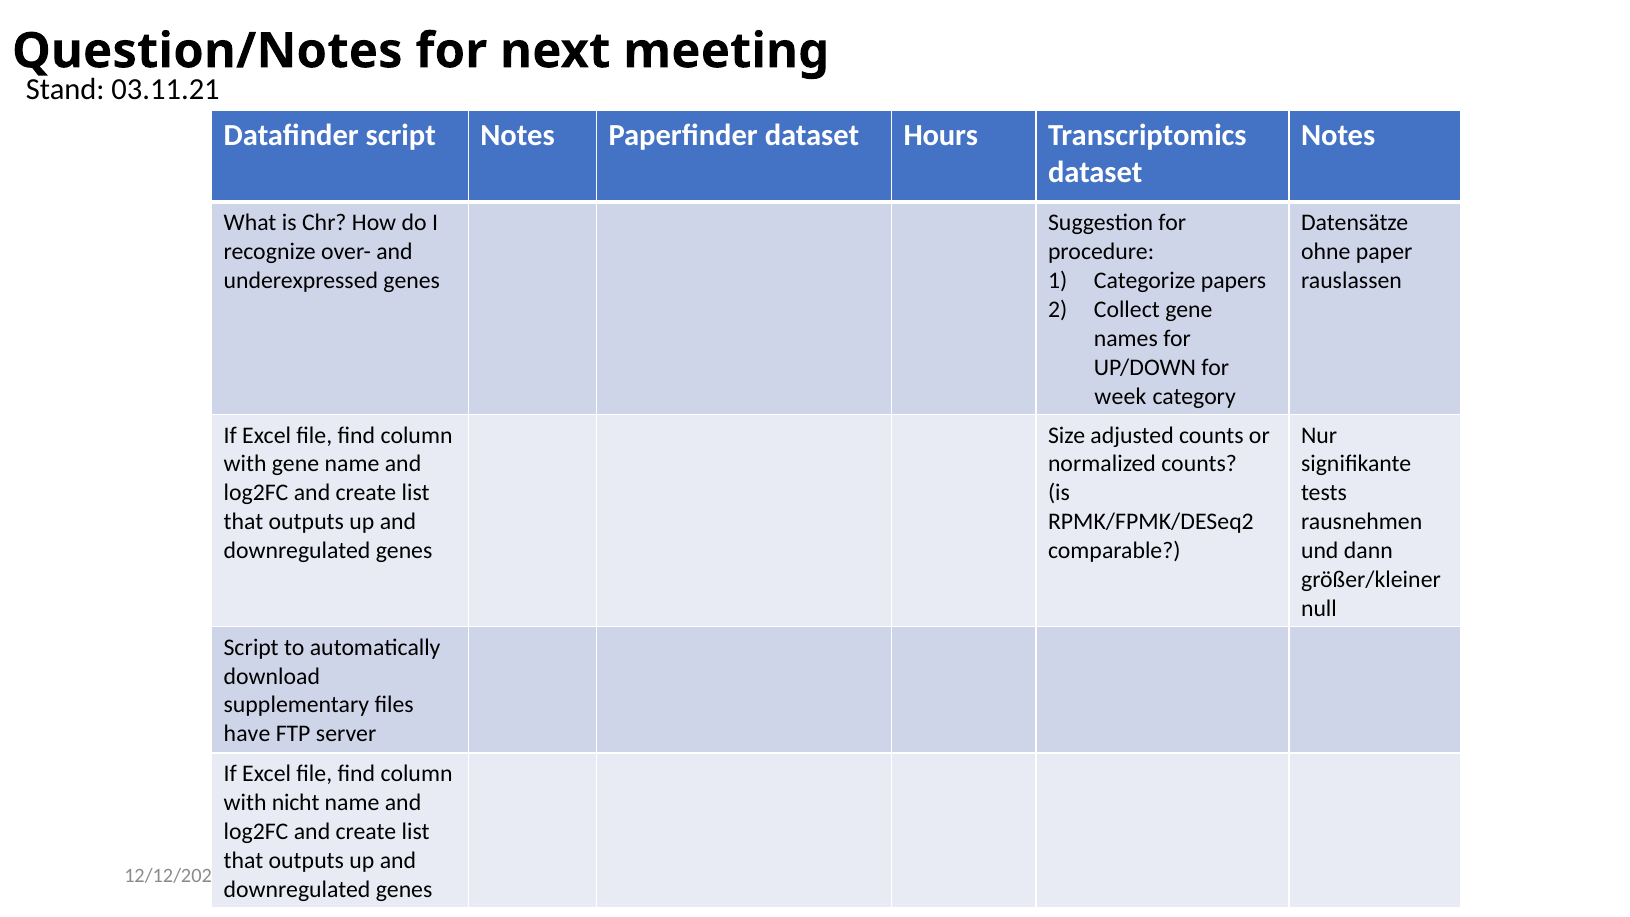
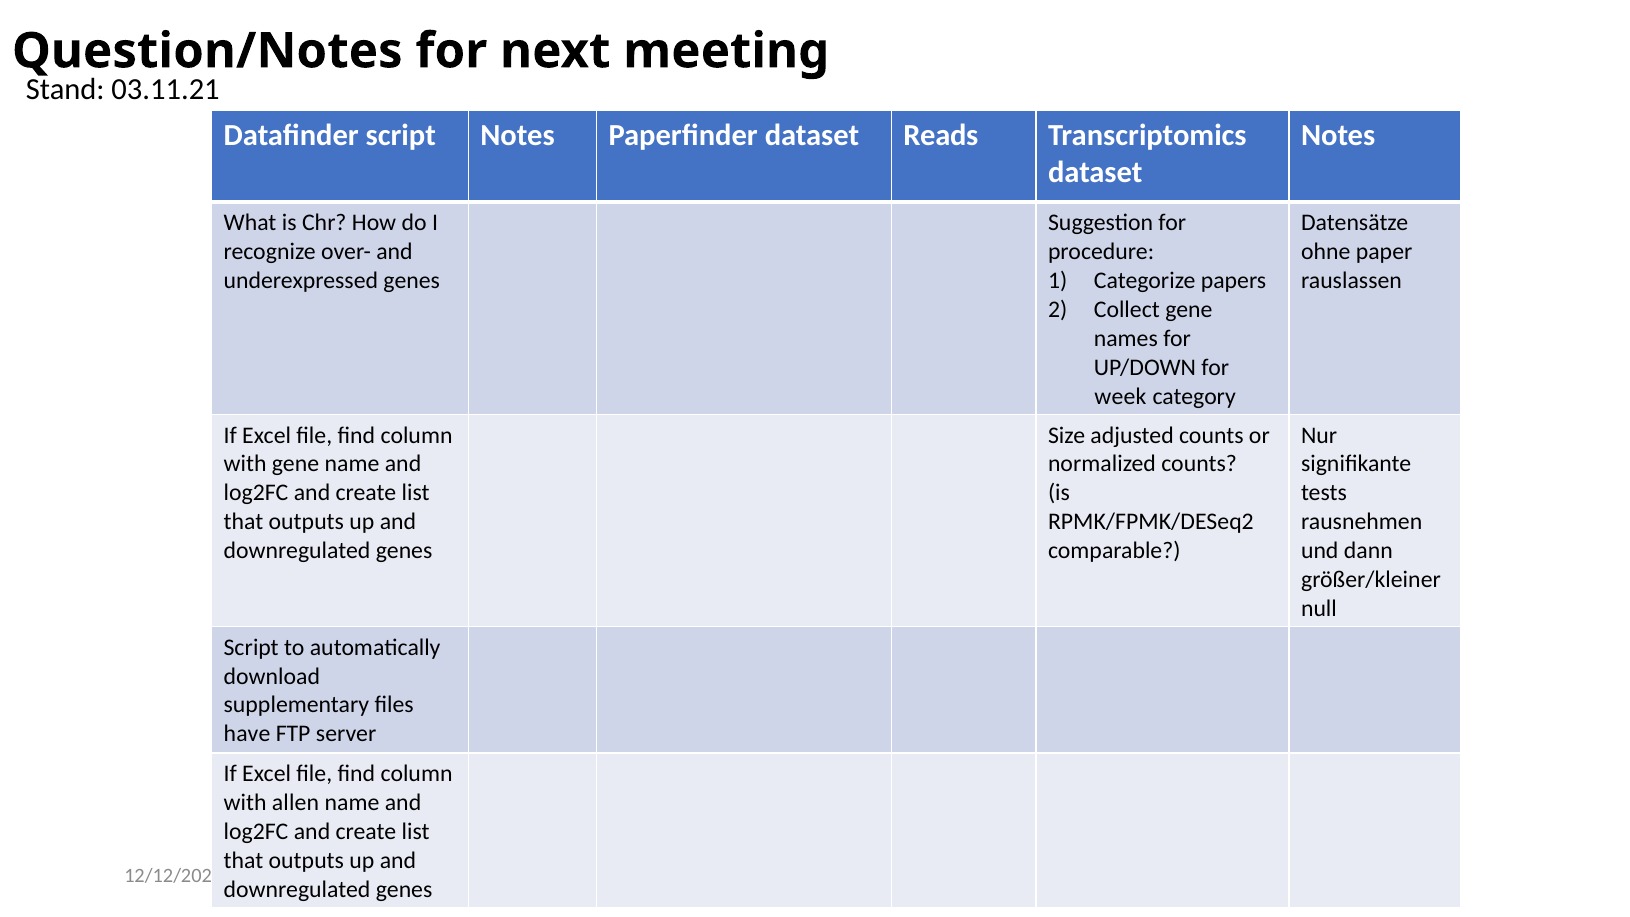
Hours: Hours -> Reads (941, 135)
nicht: nicht -> allen (296, 803)
